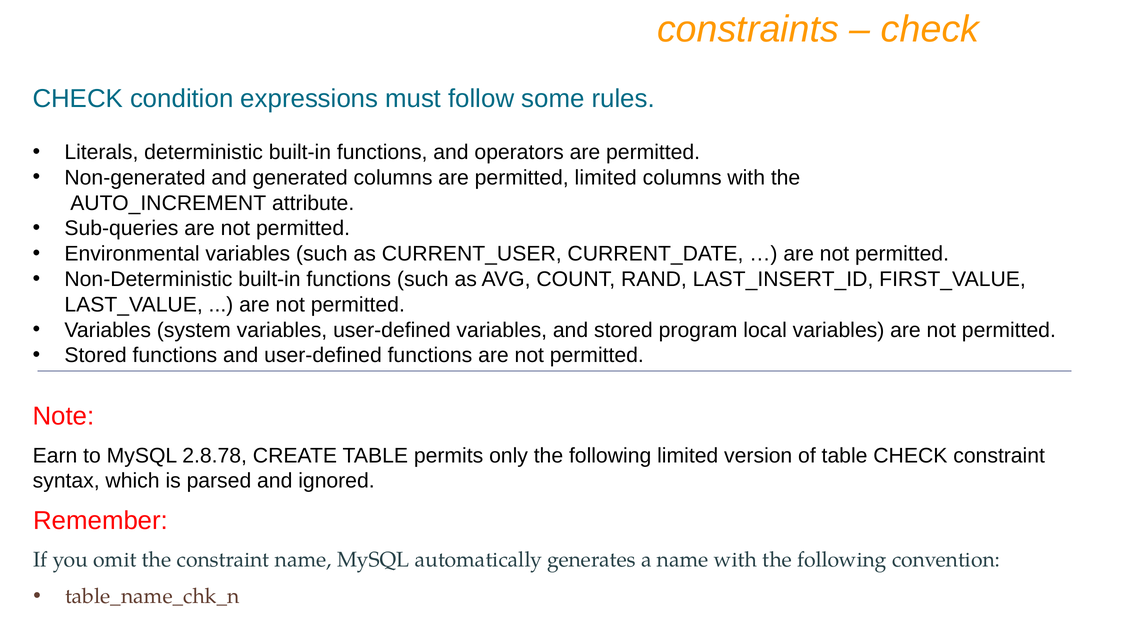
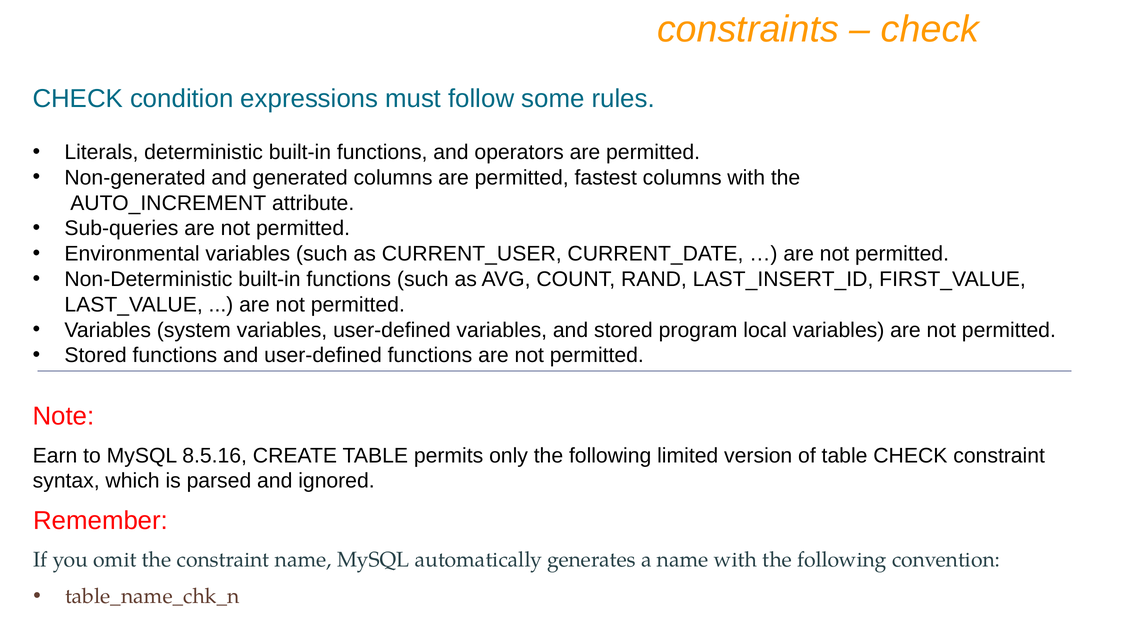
permitted limited: limited -> fastest (606, 178)
2.8.78: 2.8.78 -> 8.5.16 (215, 456)
